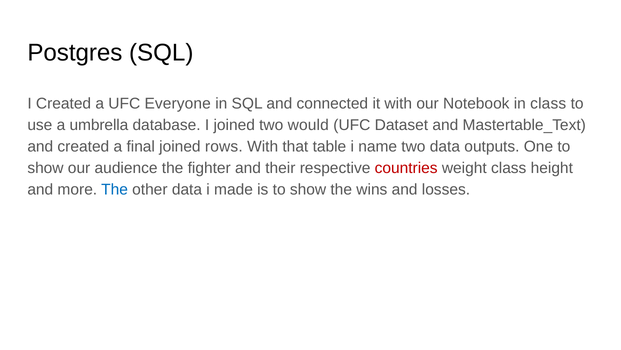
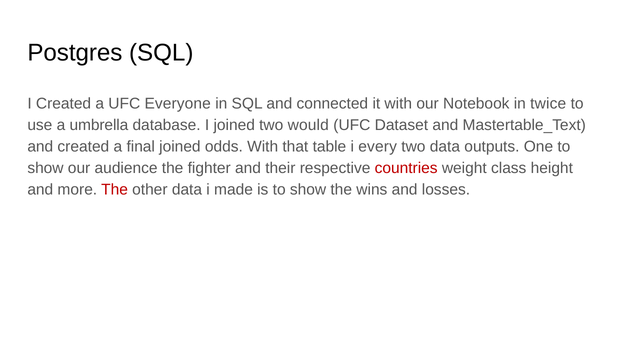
in class: class -> twice (548, 104)
rows: rows -> odds (224, 146)
name: name -> every (378, 146)
The colour: blue -> red (115, 189)
